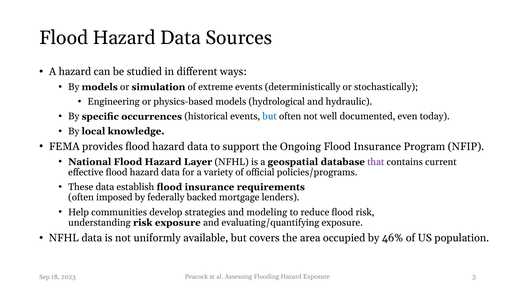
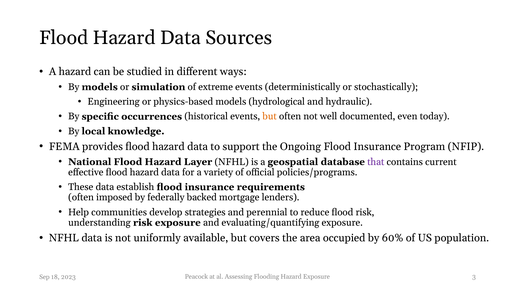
but colour: blue -> orange (270, 116)
modeling: modeling -> perennial (267, 212)
46%: 46% -> 60% (393, 238)
